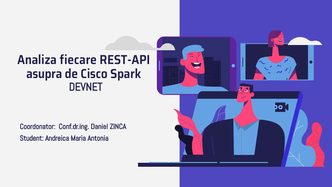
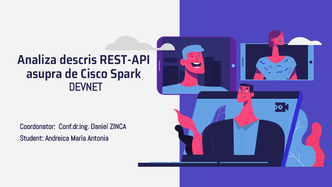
fiecare: fiecare -> descris (78, 60)
